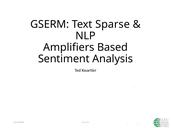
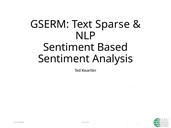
Amplifiers: Amplifiers -> Sentiment (69, 47)
